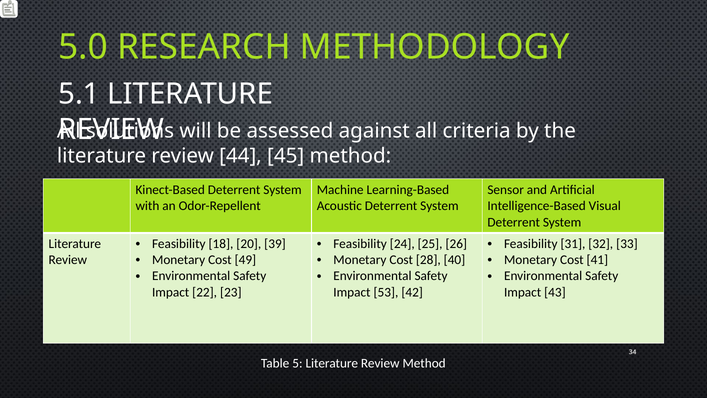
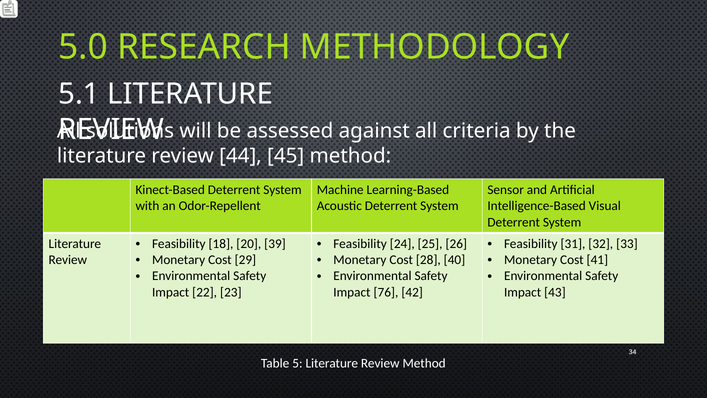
49: 49 -> 29 (245, 260)
53: 53 -> 76 (386, 292)
